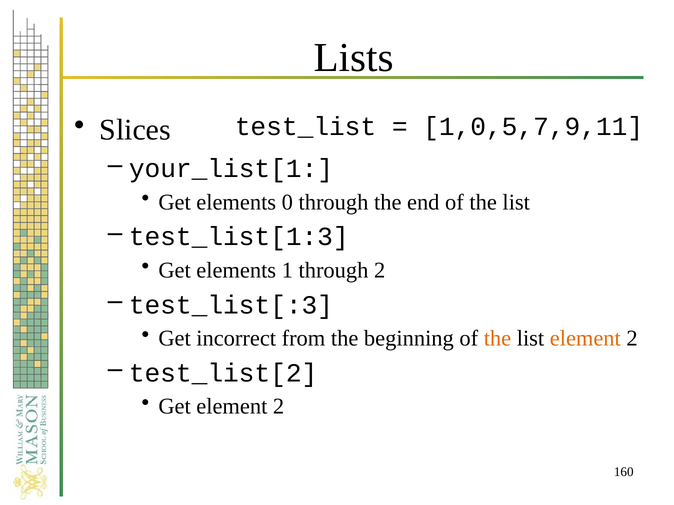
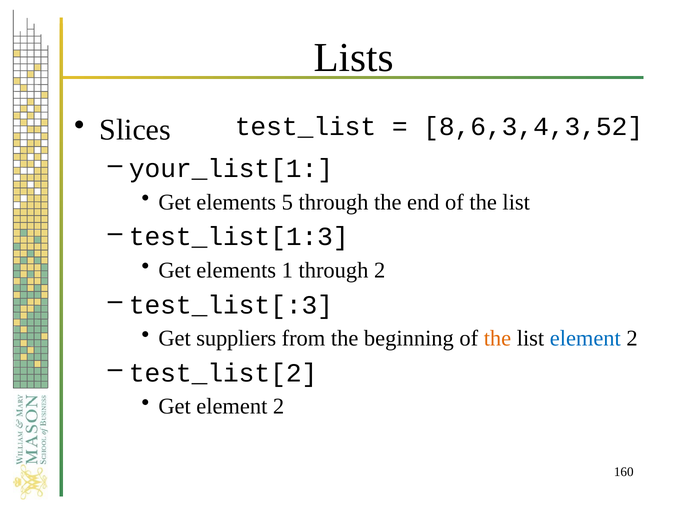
1,0,5,7,9,11: 1,0,5,7,9,11 -> 8,6,3,4,3,52 (533, 127)
0: 0 -> 5 (287, 202)
incorrect: incorrect -> suppliers (236, 339)
element colour: orange -> blue (585, 339)
